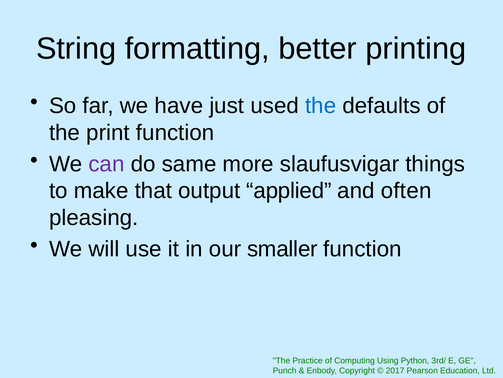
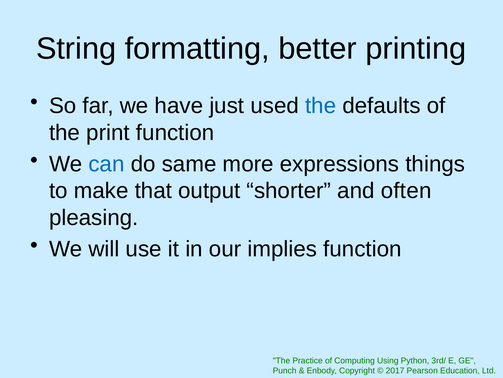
can colour: purple -> blue (106, 164)
slaufusvigar: slaufusvigar -> expressions (340, 164)
applied: applied -> shorter (289, 190)
smaller: smaller -> implies (282, 249)
